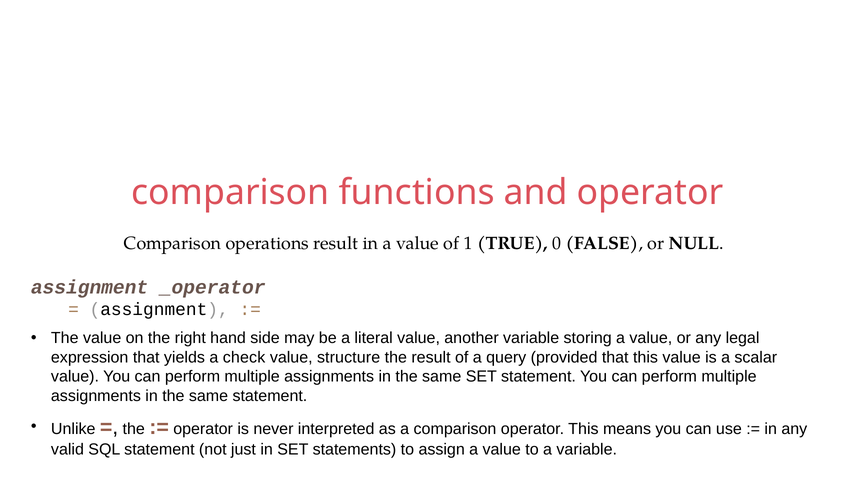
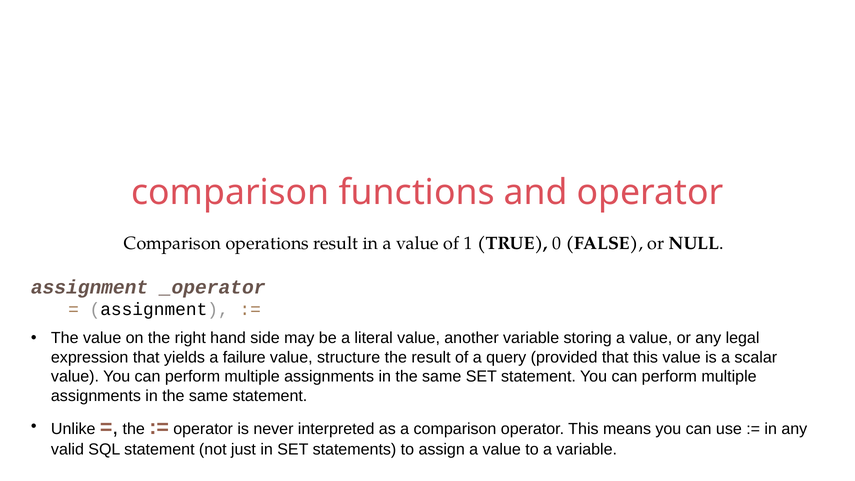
check: check -> failure (244, 357)
